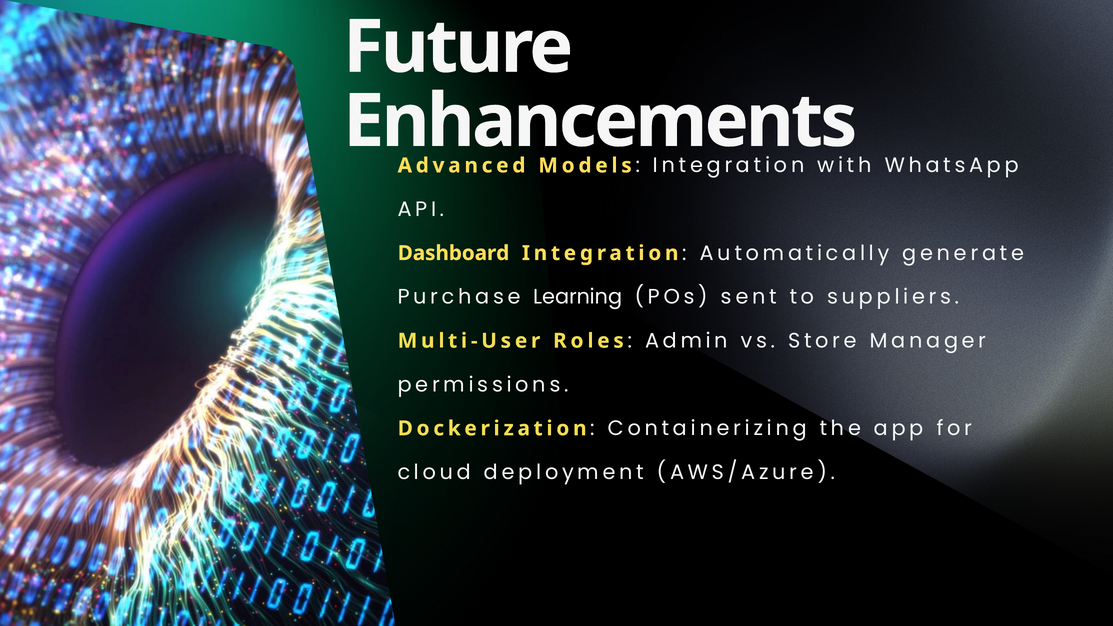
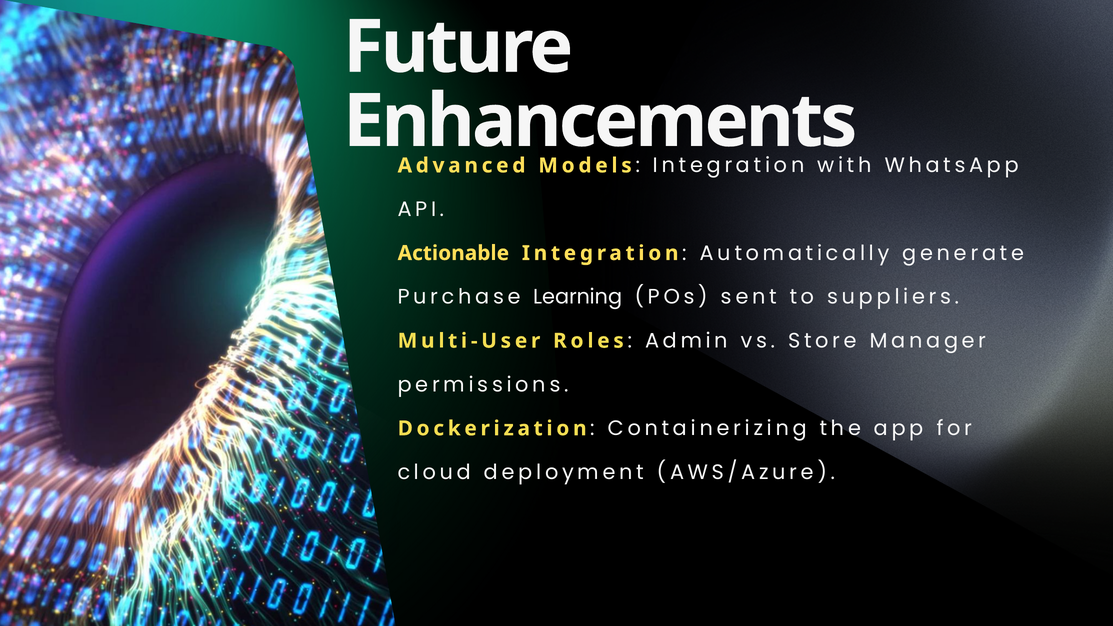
Dashboard: Dashboard -> Actionable (453, 253)
